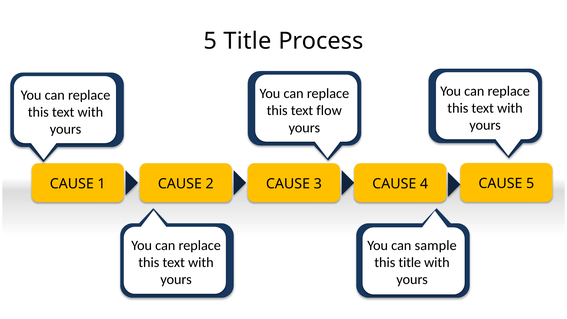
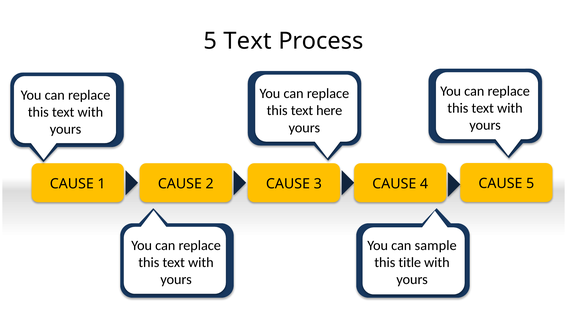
5 Title: Title -> Text (248, 41)
flow: flow -> here (329, 111)
